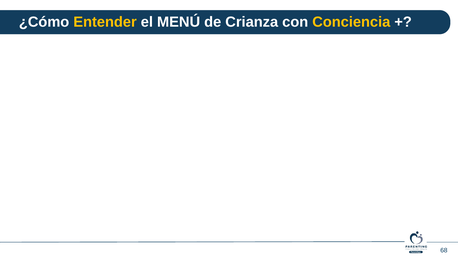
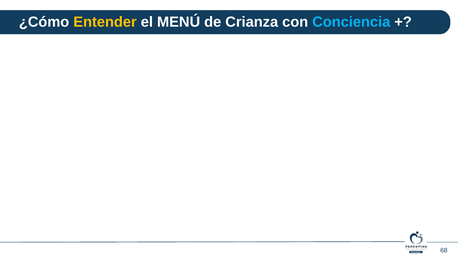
Conciencia colour: yellow -> light blue (351, 22)
